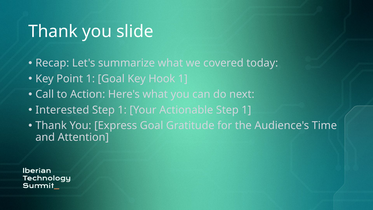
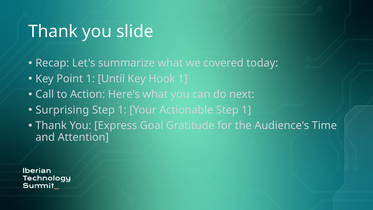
1 Goal: Goal -> Until (111, 79)
Interested: Interested -> Surprising (62, 110)
